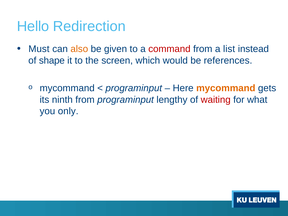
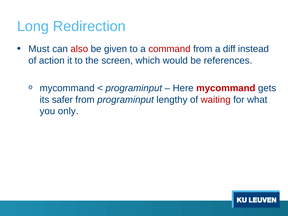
Hello: Hello -> Long (33, 26)
also colour: orange -> red (79, 49)
list: list -> diff (229, 49)
shape: shape -> action (52, 60)
mycommand colour: orange -> red (226, 88)
ninth: ninth -> safer (62, 100)
